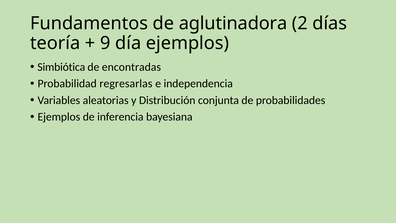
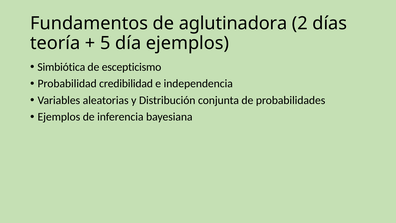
9: 9 -> 5 (105, 43)
encontradas: encontradas -> escepticismo (132, 67)
regresarlas: regresarlas -> credibilidad (126, 84)
